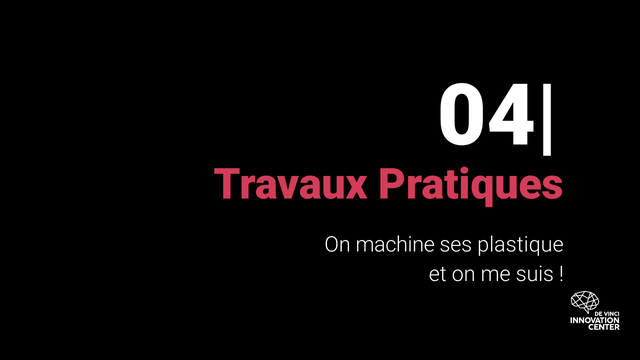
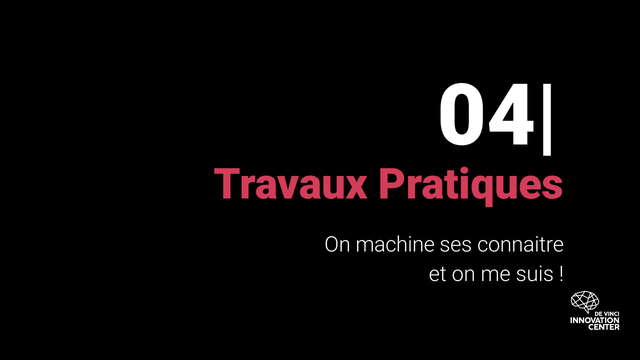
plastique: plastique -> connaitre (521, 245)
